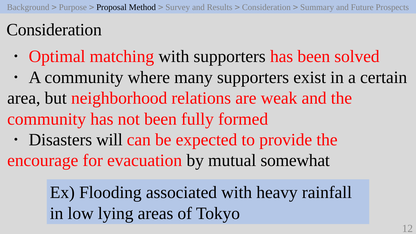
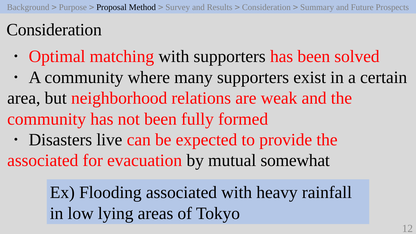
will: will -> live (109, 140)
encourage: encourage -> associated (43, 161)
